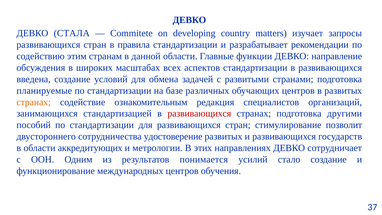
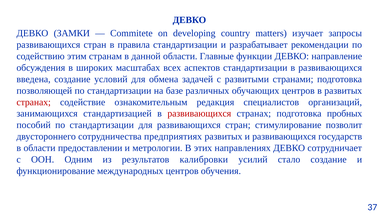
СТАЛА: СТАЛА -> ЗАМКИ (72, 33)
планируемые: планируемые -> позволяющей (44, 91)
странах colour: orange -> red (34, 102)
другими: другими -> пробных (345, 114)
удостоверение: удостоверение -> предприятиях (173, 136)
аккредитующих: аккредитующих -> предоставлении (90, 148)
понимается: понимается -> калибровки (204, 159)
